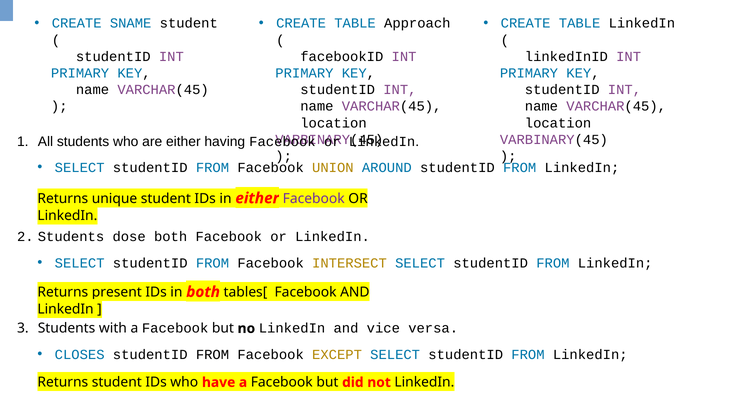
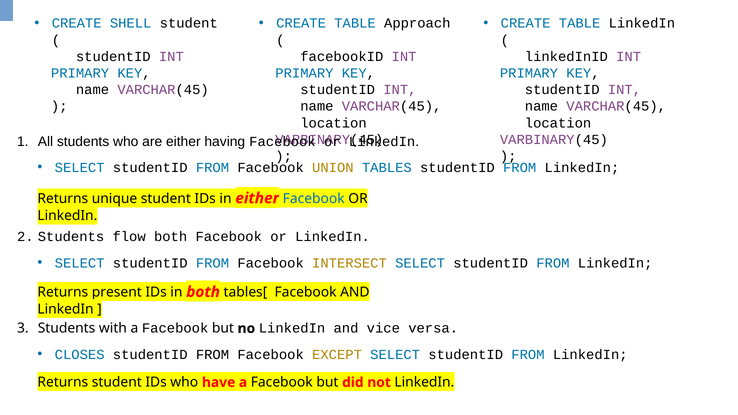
SNAME: SNAME -> SHELL (131, 23)
AROUND: AROUND -> TABLES (387, 168)
Facebook colour: purple -> blue (314, 199)
dose: dose -> flow (129, 237)
